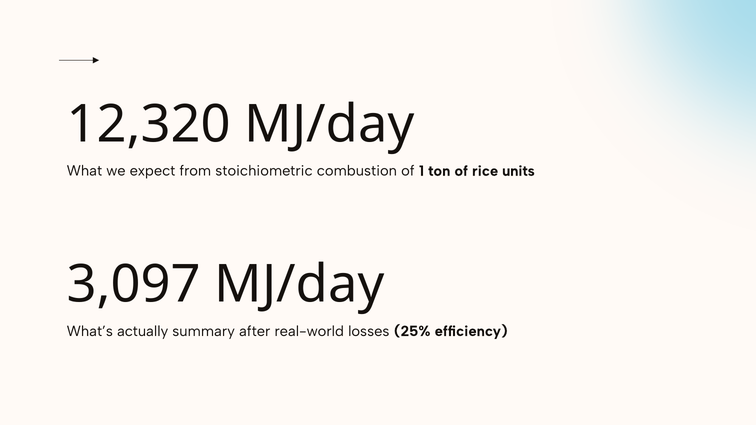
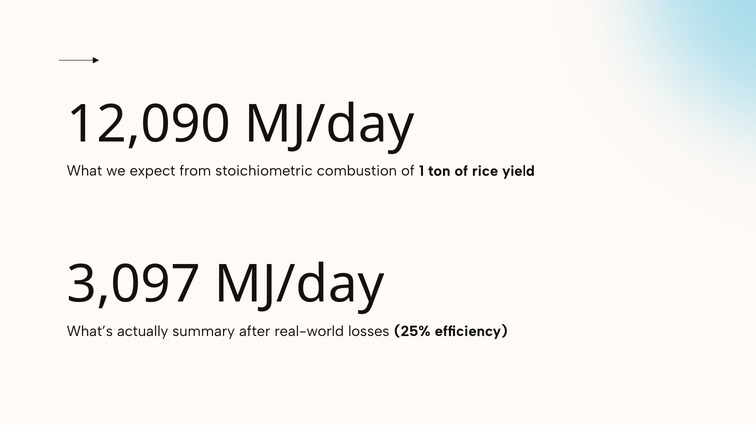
12,320: 12,320 -> 12,090 (149, 125)
units: units -> yield (518, 171)
